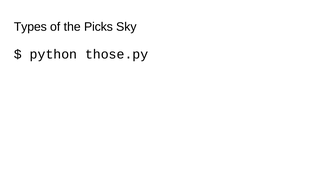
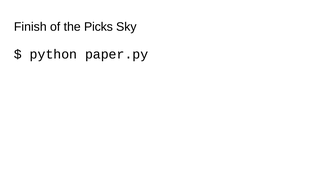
Types: Types -> Finish (30, 27)
those.py: those.py -> paper.py (117, 54)
